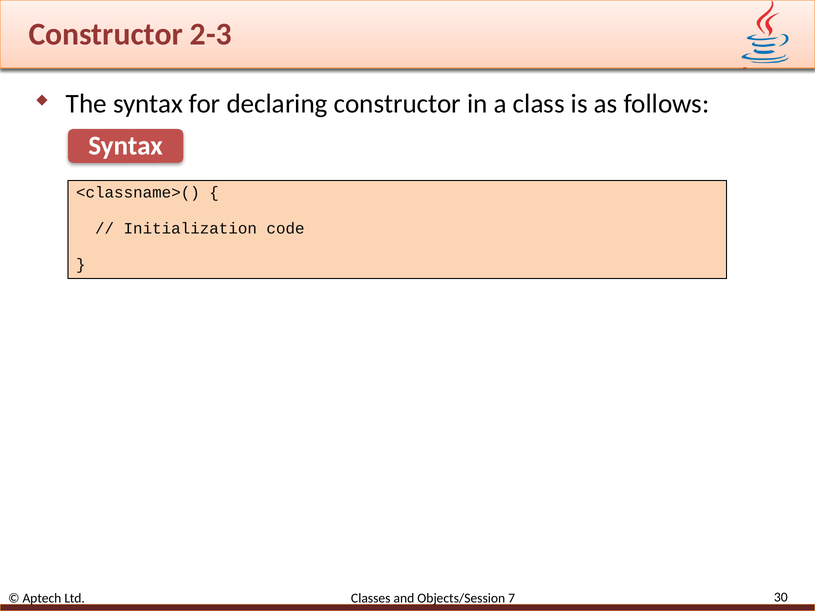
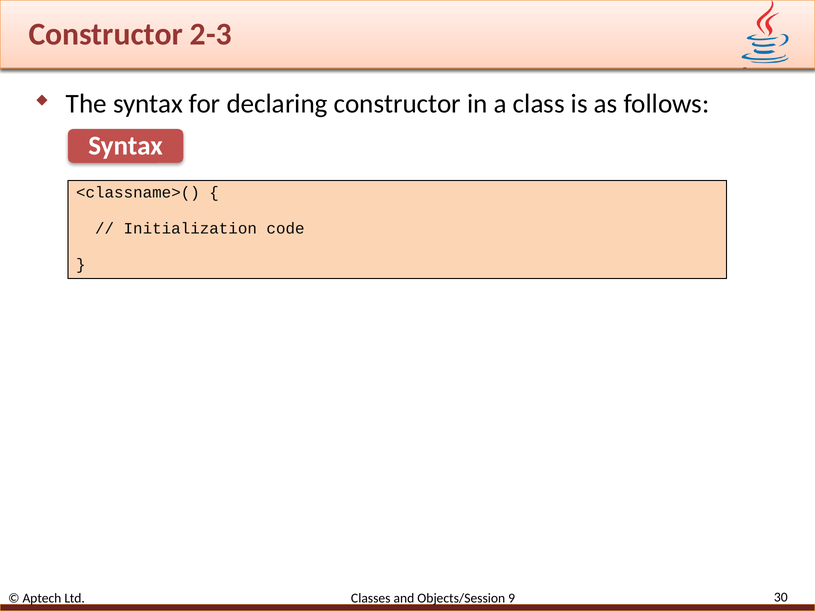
7: 7 -> 9 (512, 599)
